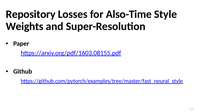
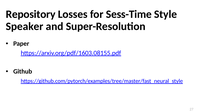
Also-Time: Also-Time -> Sess-Time (129, 14)
Weights: Weights -> Speaker (25, 26)
